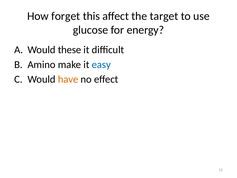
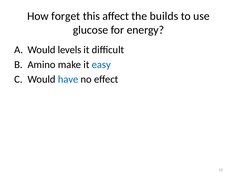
target: target -> builds (164, 16)
these: these -> levels (70, 50)
have colour: orange -> blue (68, 79)
